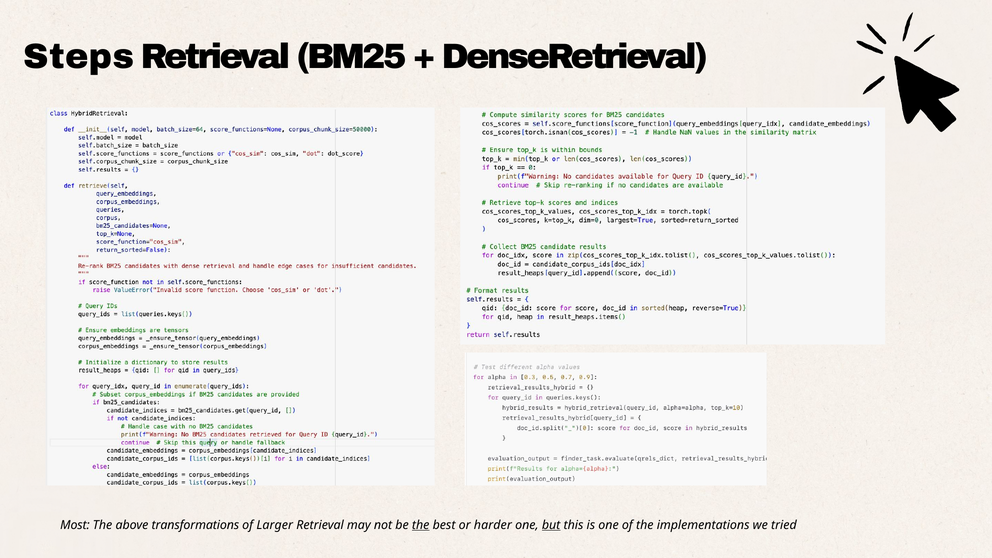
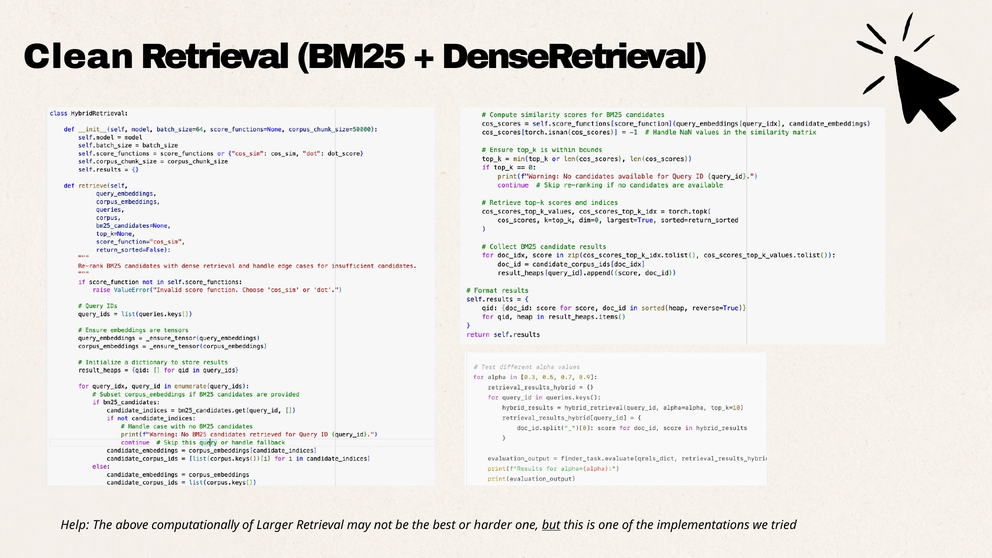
Steps: Steps -> Clean (79, 57)
Most: Most -> Help (75, 525)
transformations: transformations -> computationally (195, 525)
the underline: present -> none (421, 525)
